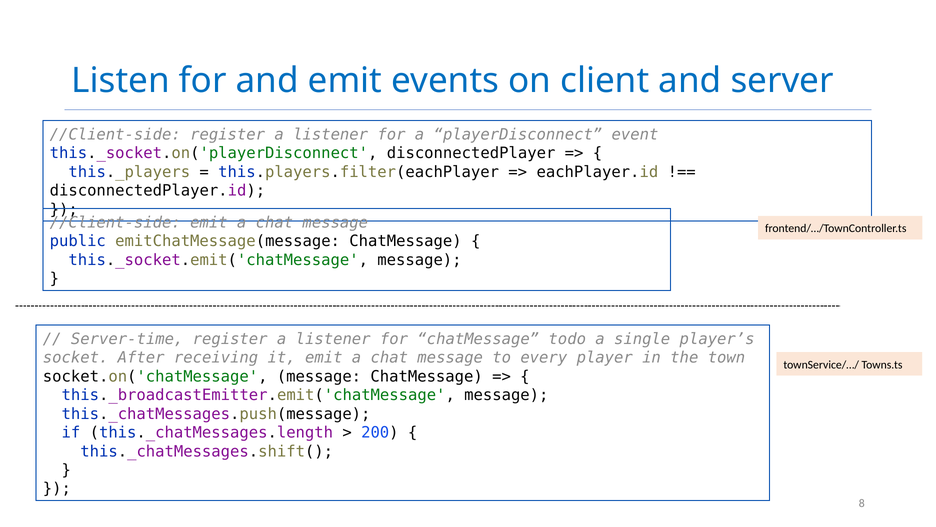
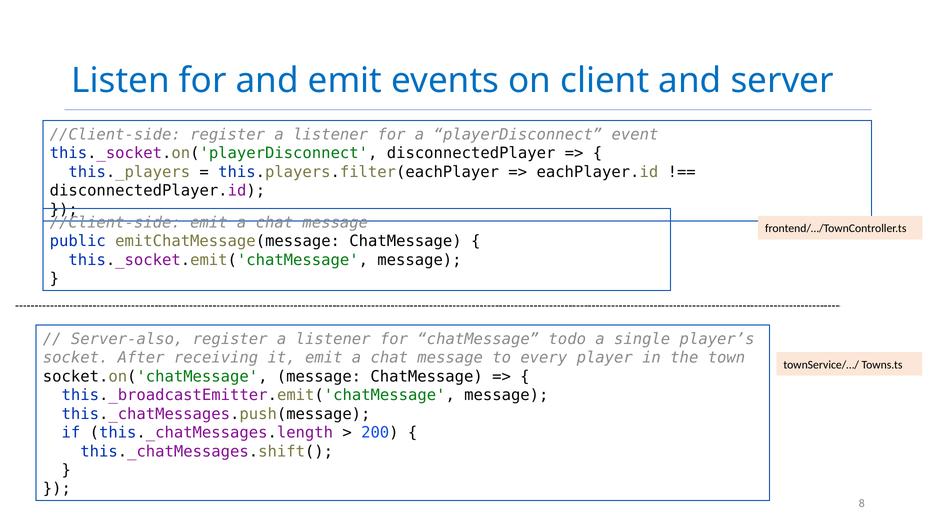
Server-time: Server-time -> Server-also (127, 339)
